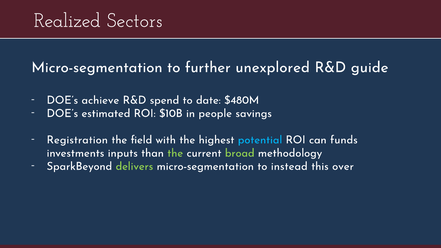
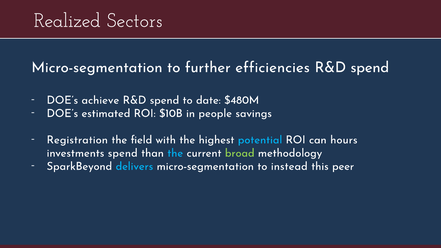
unexplored: unexplored -> efficiencies (273, 67)
guide: guide -> spend (370, 67)
funds: funds -> hours (344, 140)
investments inputs: inputs -> spend (123, 153)
the colour: light green -> light blue (175, 153)
delivers colour: light green -> light blue (134, 166)
over: over -> peer (343, 166)
